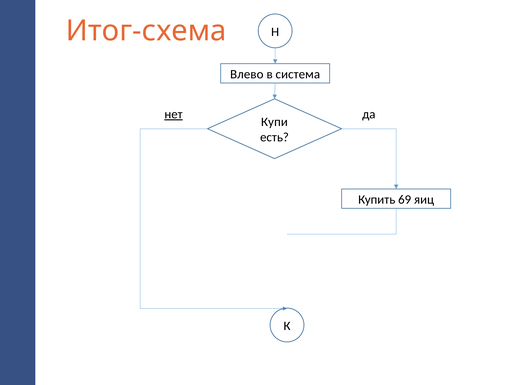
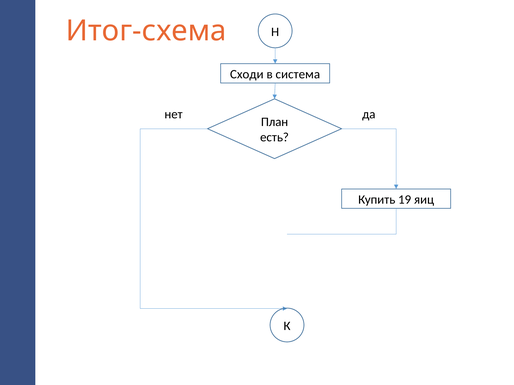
Влево: Влево -> Сходи (247, 74)
нет underline: present -> none (174, 115)
Купи: Купи -> План (275, 122)
69: 69 -> 19 (405, 200)
